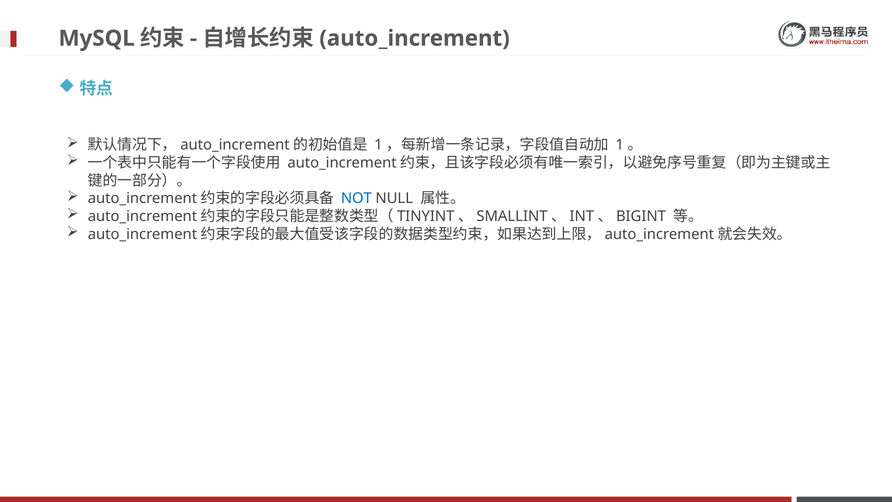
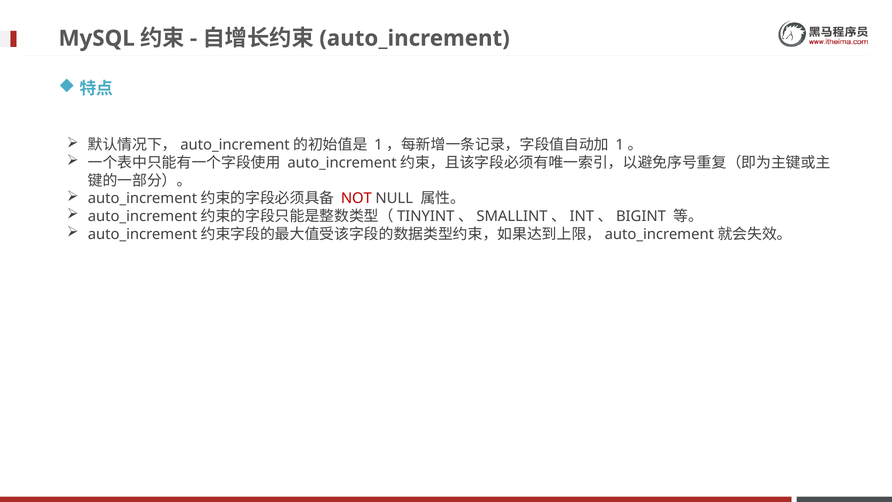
NOT colour: blue -> red (356, 198)
